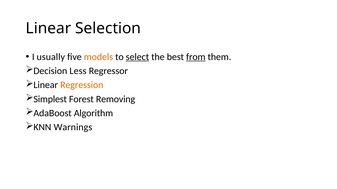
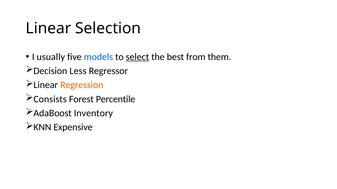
models colour: orange -> blue (98, 57)
from underline: present -> none (196, 57)
Simplest: Simplest -> Consists (50, 99)
Removing: Removing -> Percentile (116, 99)
Algorithm: Algorithm -> Inventory (93, 113)
Warnings: Warnings -> Expensive (73, 128)
